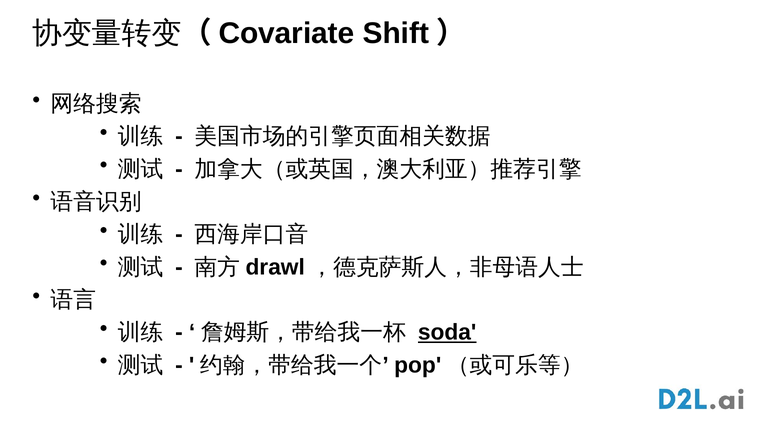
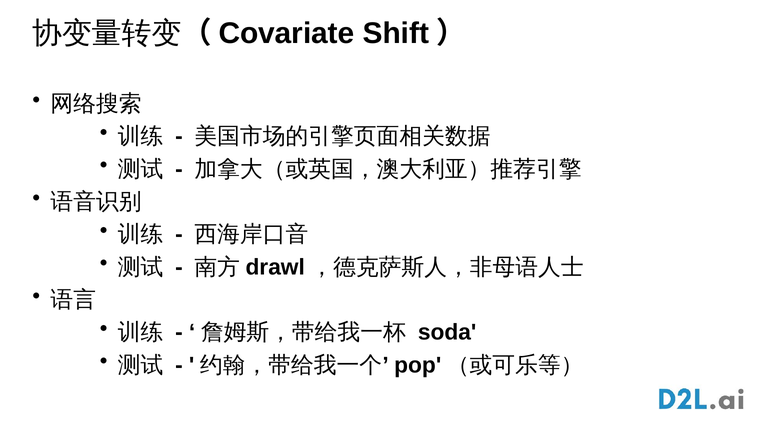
soda underline: present -> none (447, 333)
